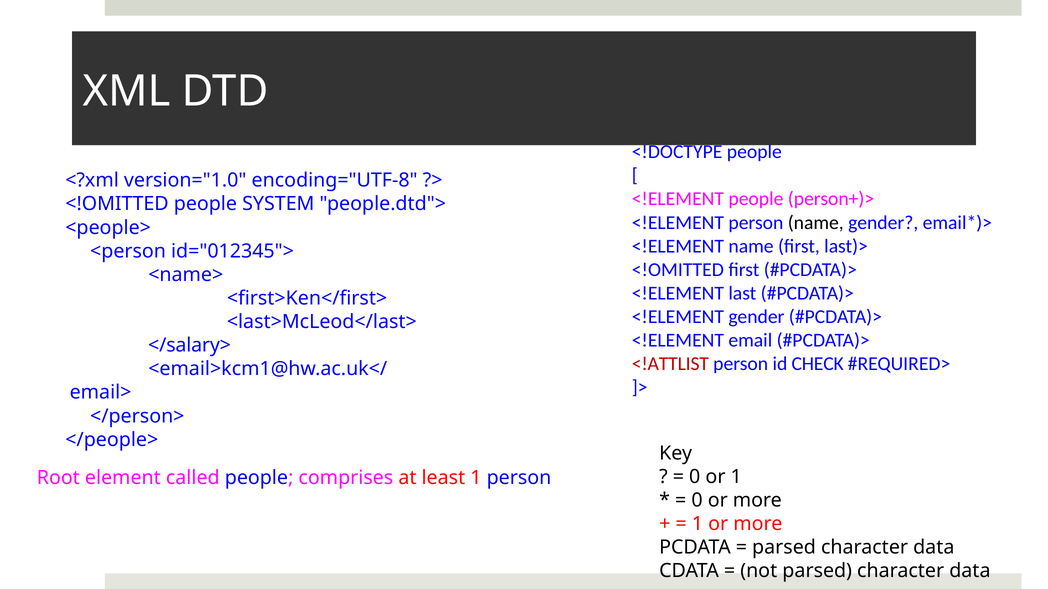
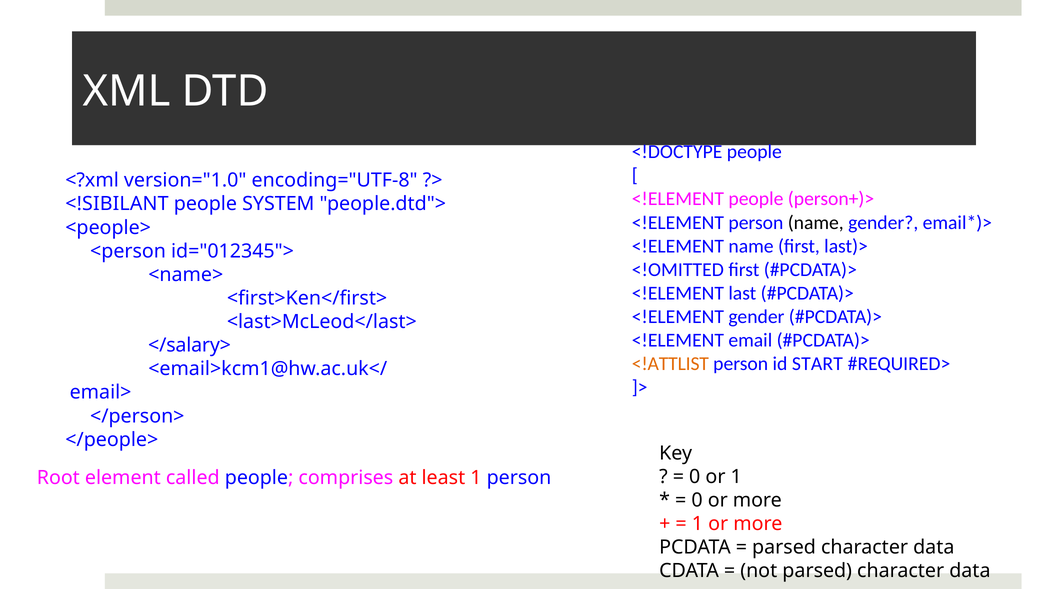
<!OMITTED: <!OMITTED -> <!SIBILANT (117, 204)
<!ATTLIST colour: red -> orange (670, 364)
CHECK: CHECK -> START (817, 364)
